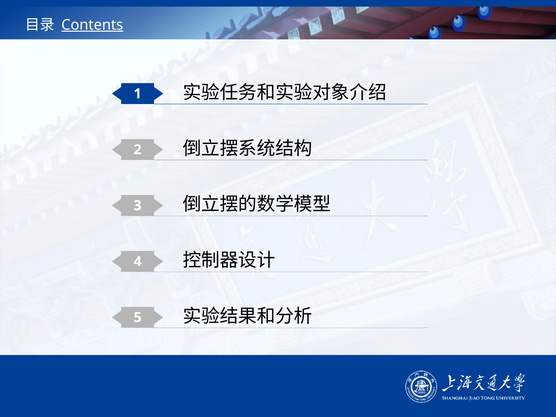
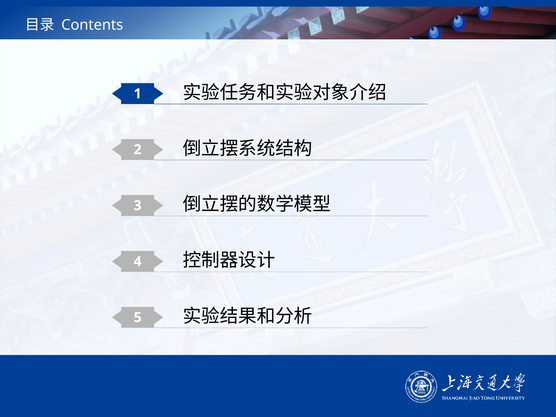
Contents underline: present -> none (92, 25)
